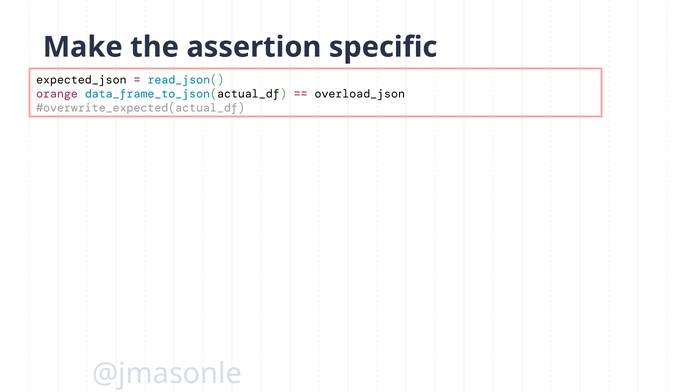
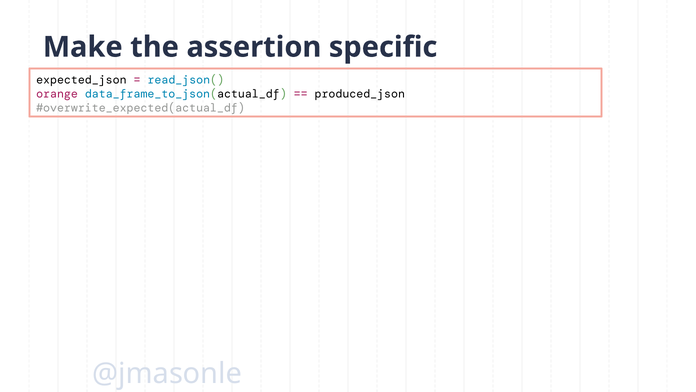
overload_json: overload_json -> produced_json (360, 94)
